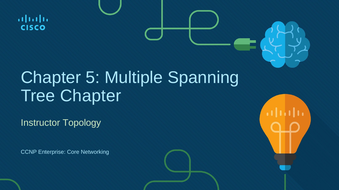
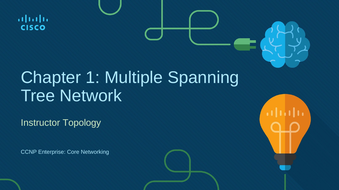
5: 5 -> 1 (93, 78)
Tree Chapter: Chapter -> Network (91, 96)
